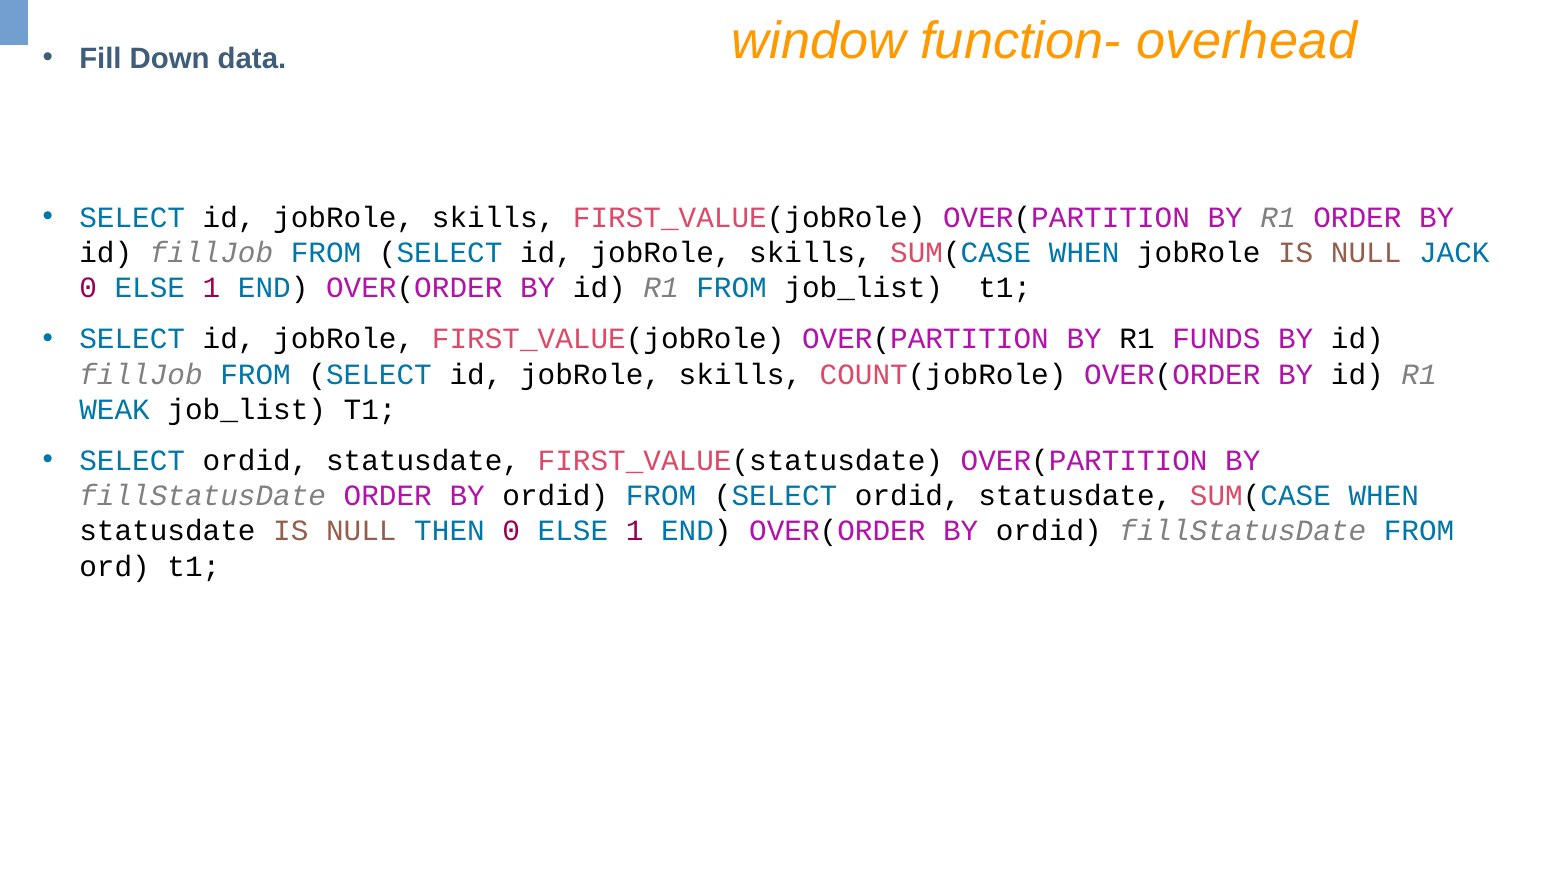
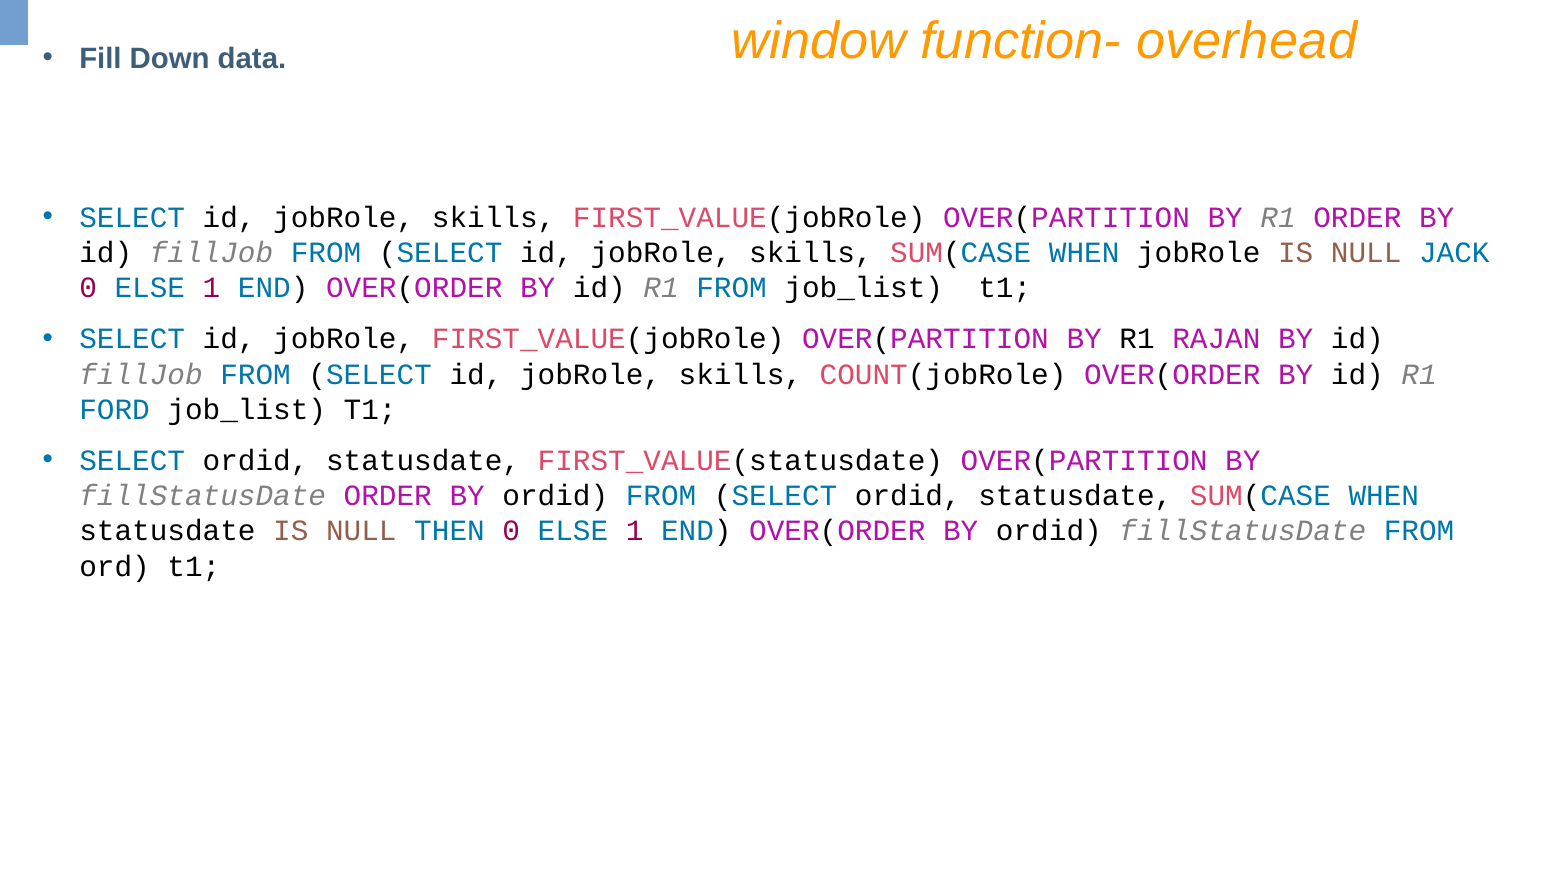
FUNDS: FUNDS -> RAJAN (1216, 339)
WEAK: WEAK -> FORD (115, 409)
